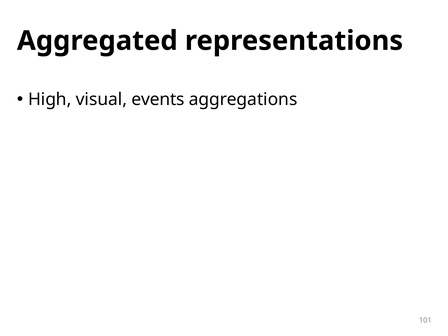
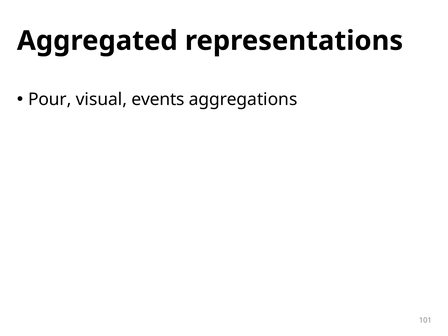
High: High -> Pour (50, 99)
